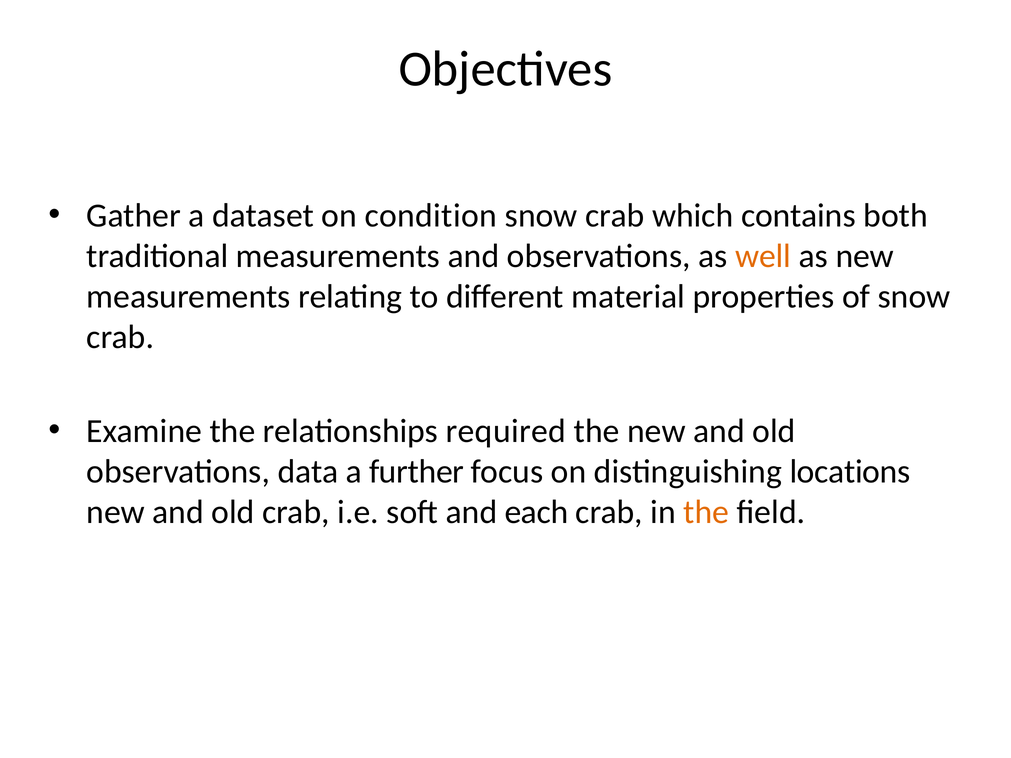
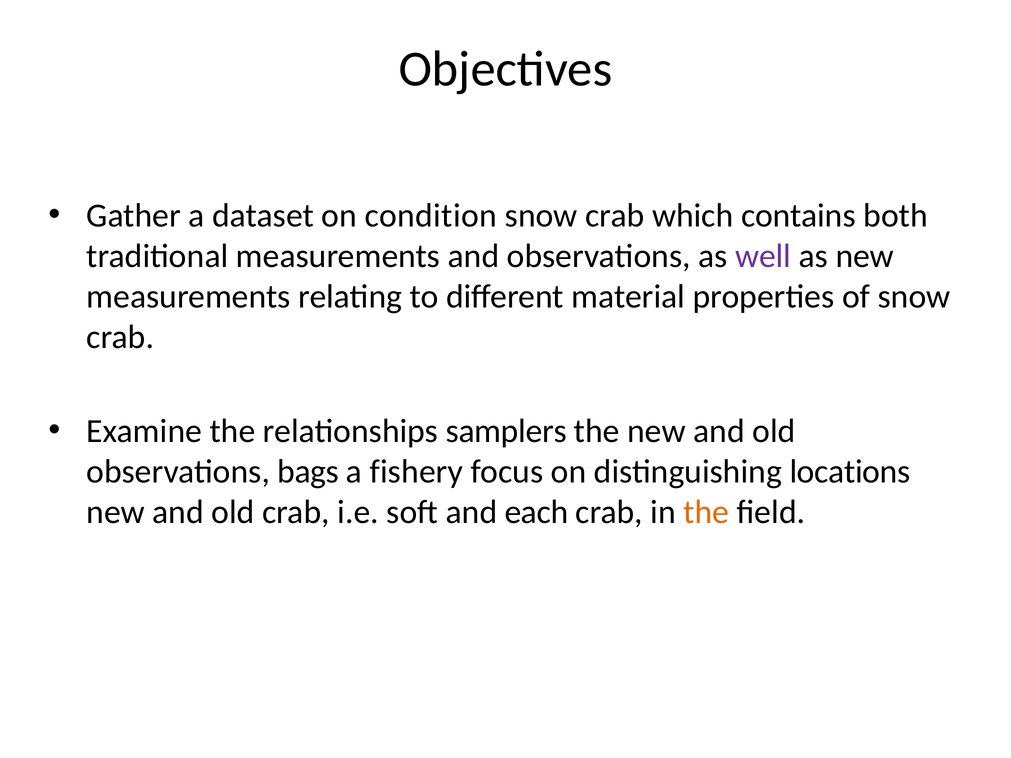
well colour: orange -> purple (763, 256)
required: required -> samplers (506, 431)
data: data -> bags (308, 472)
further: further -> fishery (416, 472)
